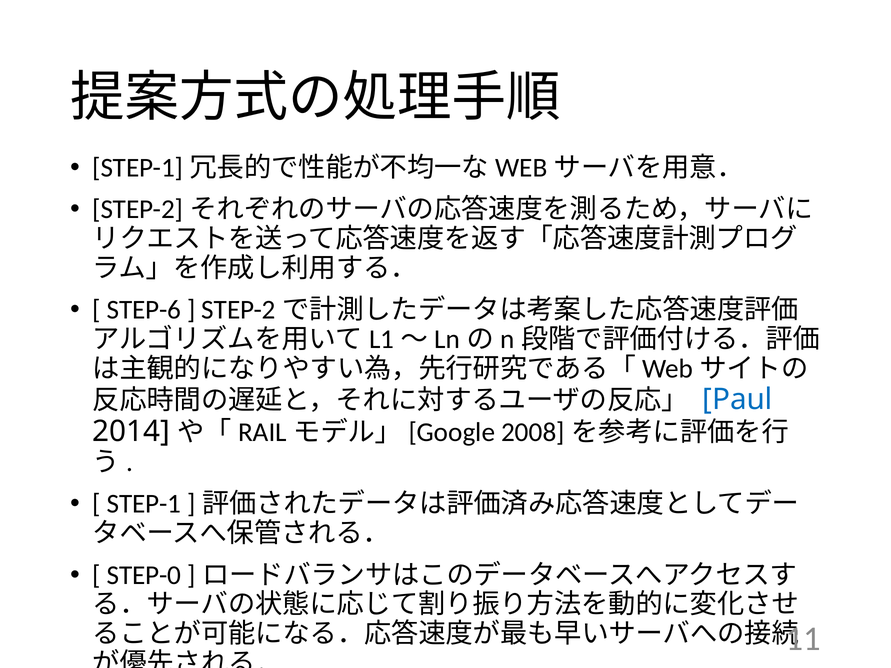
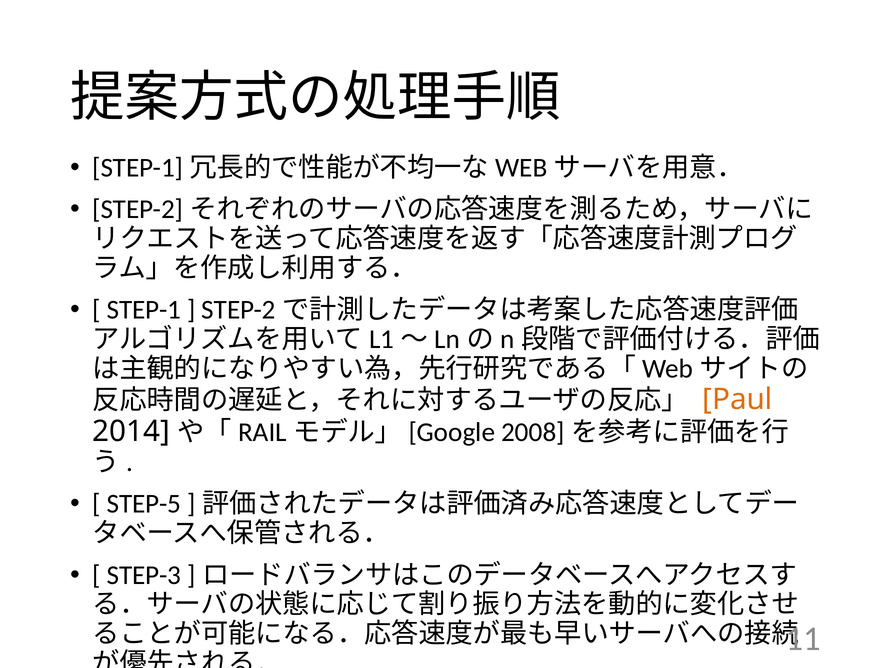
STEP-6: STEP-6 -> STEP-1 (144, 310)
Paul colour: blue -> orange (737, 400)
STEP-1: STEP-1 -> STEP-5 (144, 504)
STEP-0: STEP-0 -> STEP-3 (144, 575)
